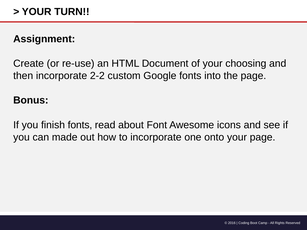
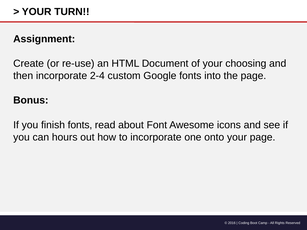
2-2: 2-2 -> 2-4 (97, 76)
made: made -> hours (65, 137)
